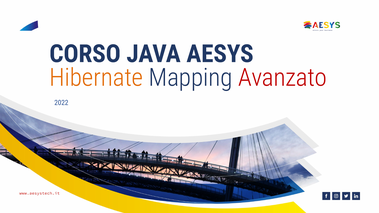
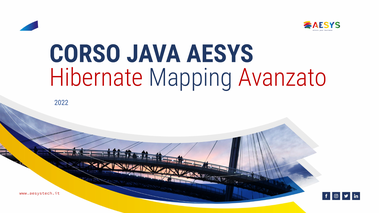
Hibernate colour: orange -> red (96, 78)
